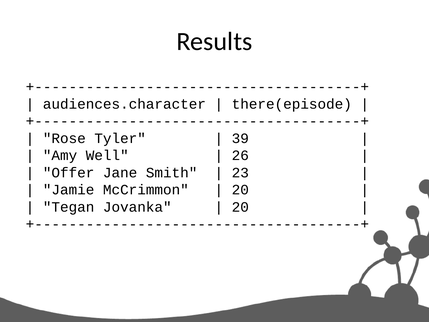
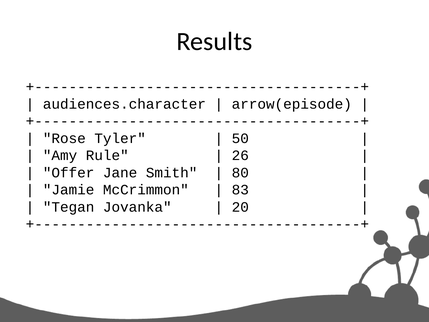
there(episode: there(episode -> arrow(episode (292, 104)
39: 39 -> 50 (240, 138)
Well: Well -> Rule (107, 155)
23: 23 -> 80 (240, 173)
20: 20 -> 83 (240, 190)
